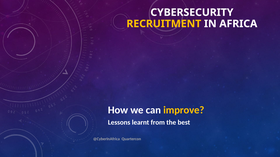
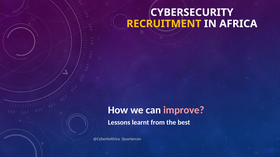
improve colour: yellow -> pink (184, 110)
